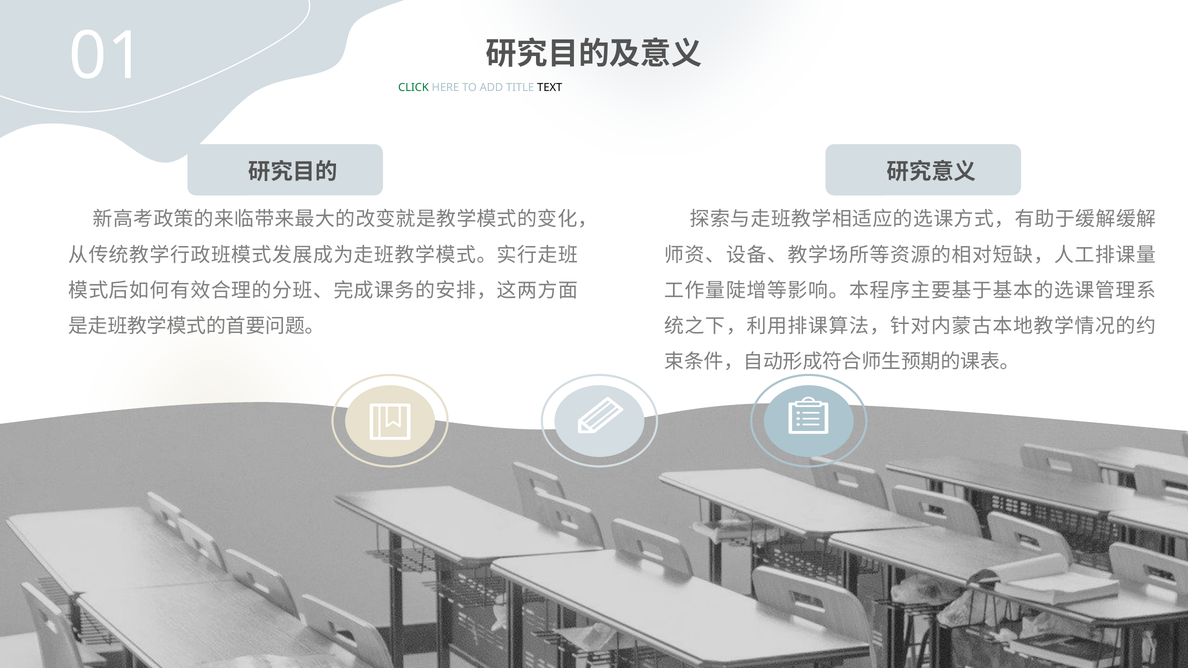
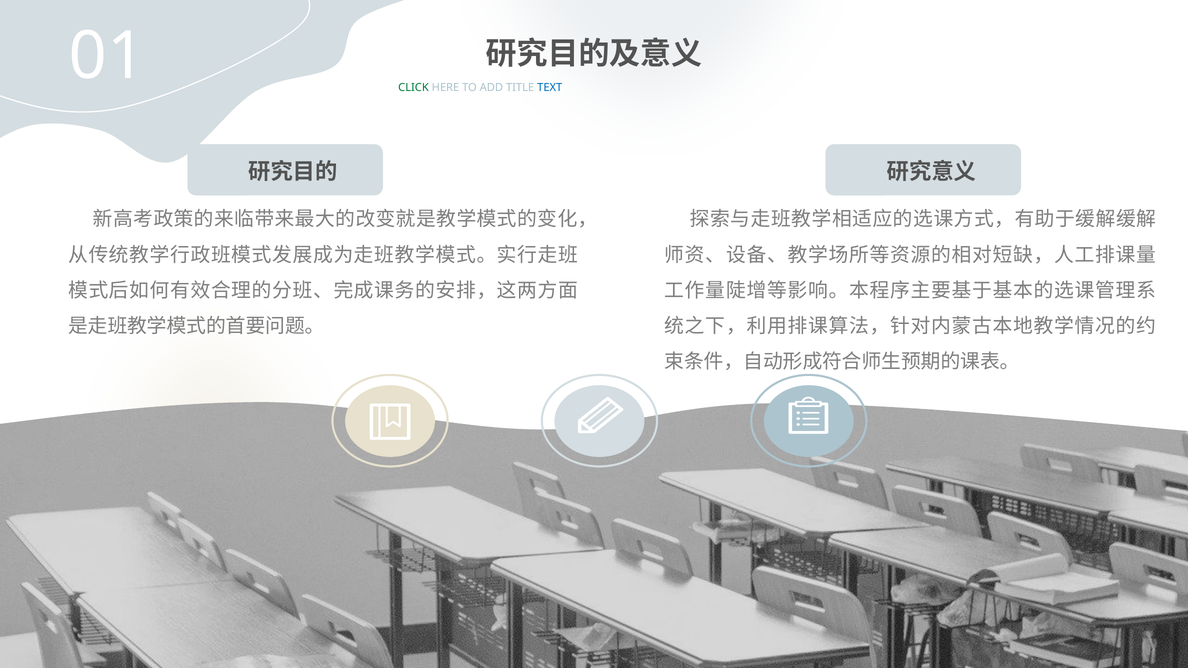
TEXT colour: black -> blue (550, 87)
